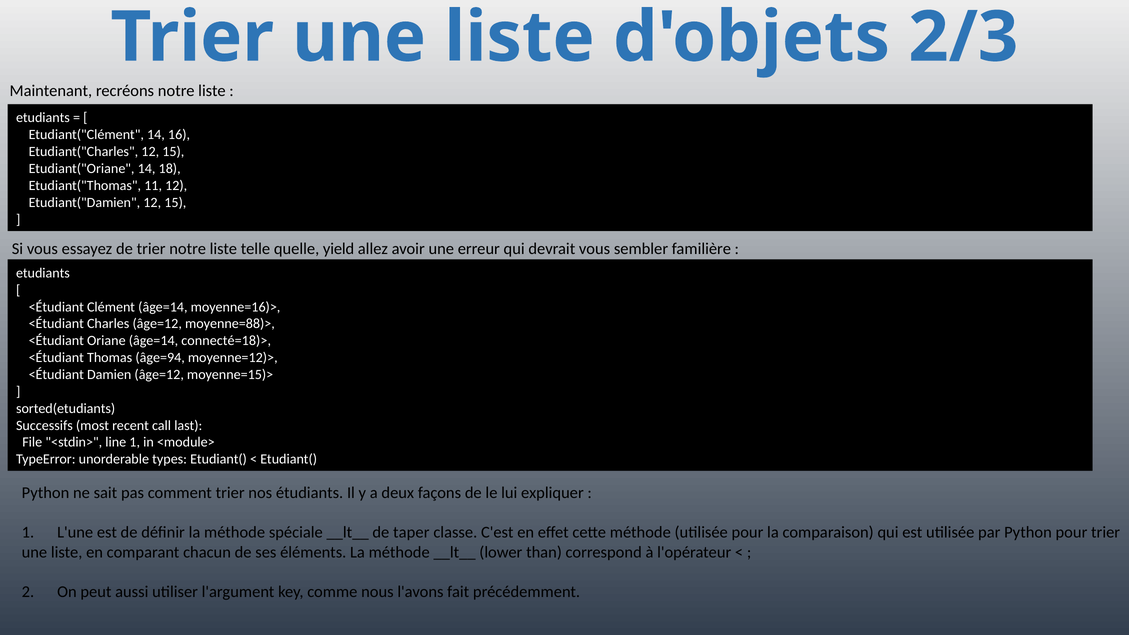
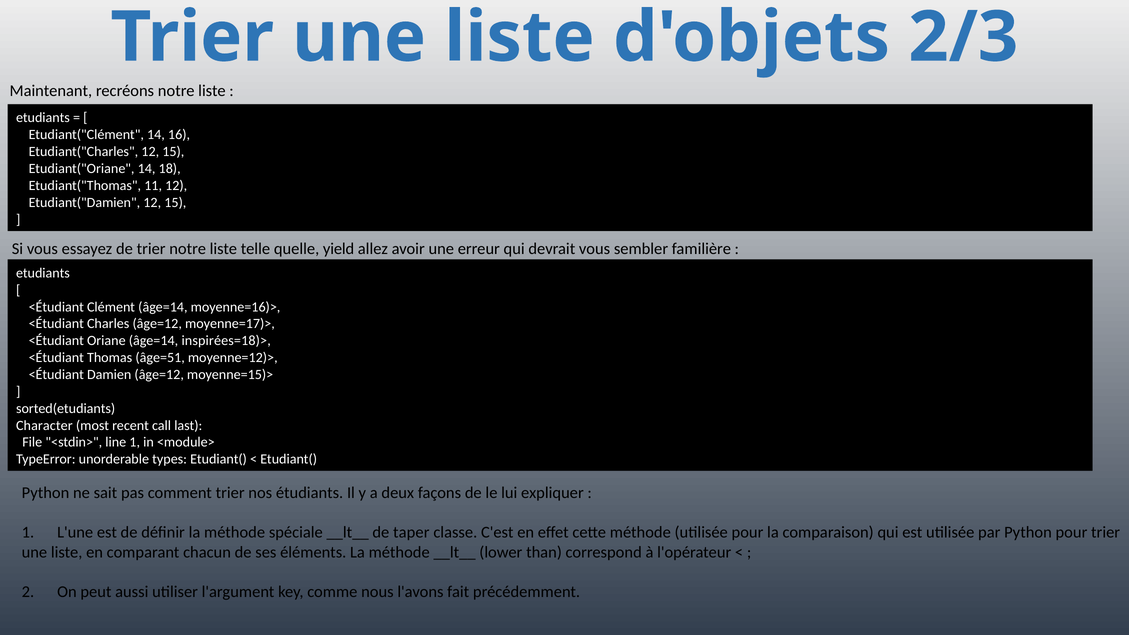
moyenne=88)>: moyenne=88)> -> moyenne=17)> (230, 324)
connecté=18)>: connecté=18)> -> inspirées=18)> (226, 341)
âge=94: âge=94 -> âge=51 (160, 358)
Successifs: Successifs -> Character (44, 425)
